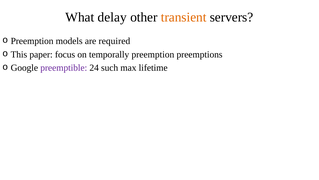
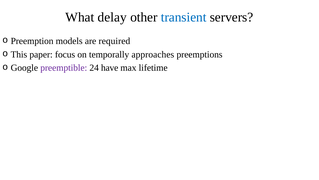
transient colour: orange -> blue (184, 17)
temporally preemption: preemption -> approaches (153, 54)
such: such -> have (110, 68)
